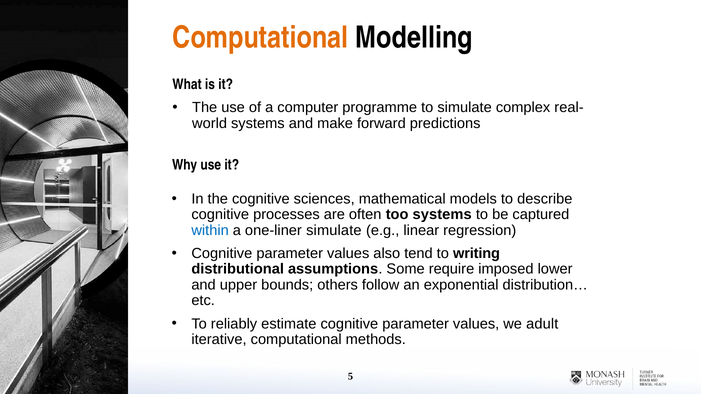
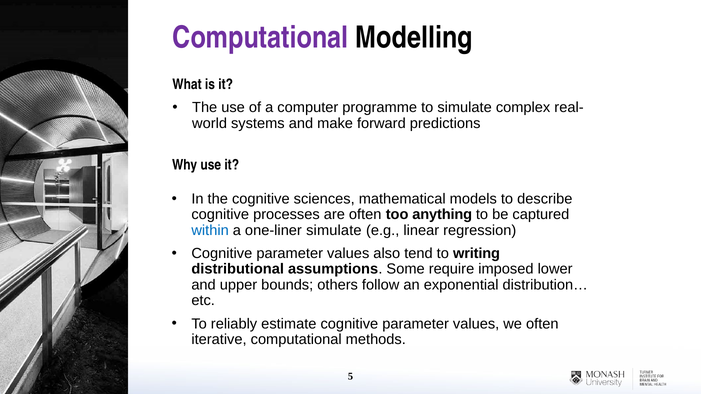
Computational colour: orange -> purple (260, 38)
too systems: systems -> anything (442, 215)
we adult: adult -> often (542, 324)
